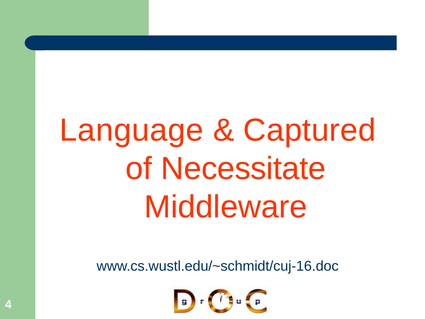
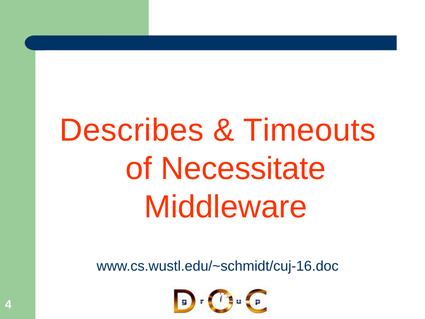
Language: Language -> Describes (132, 130)
Captured: Captured -> Timeouts (309, 130)
